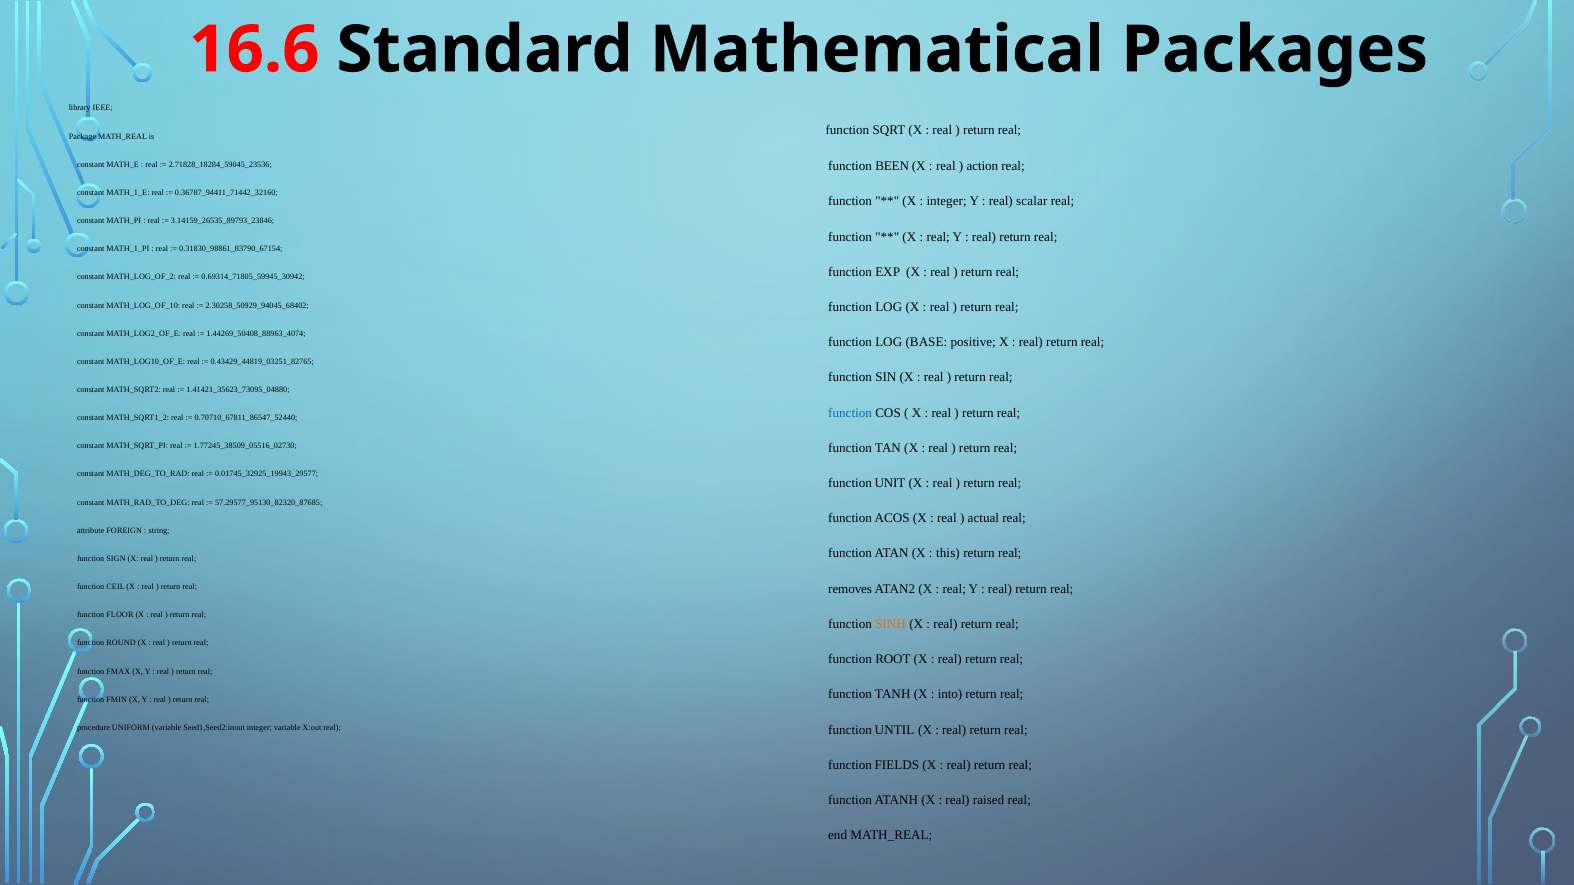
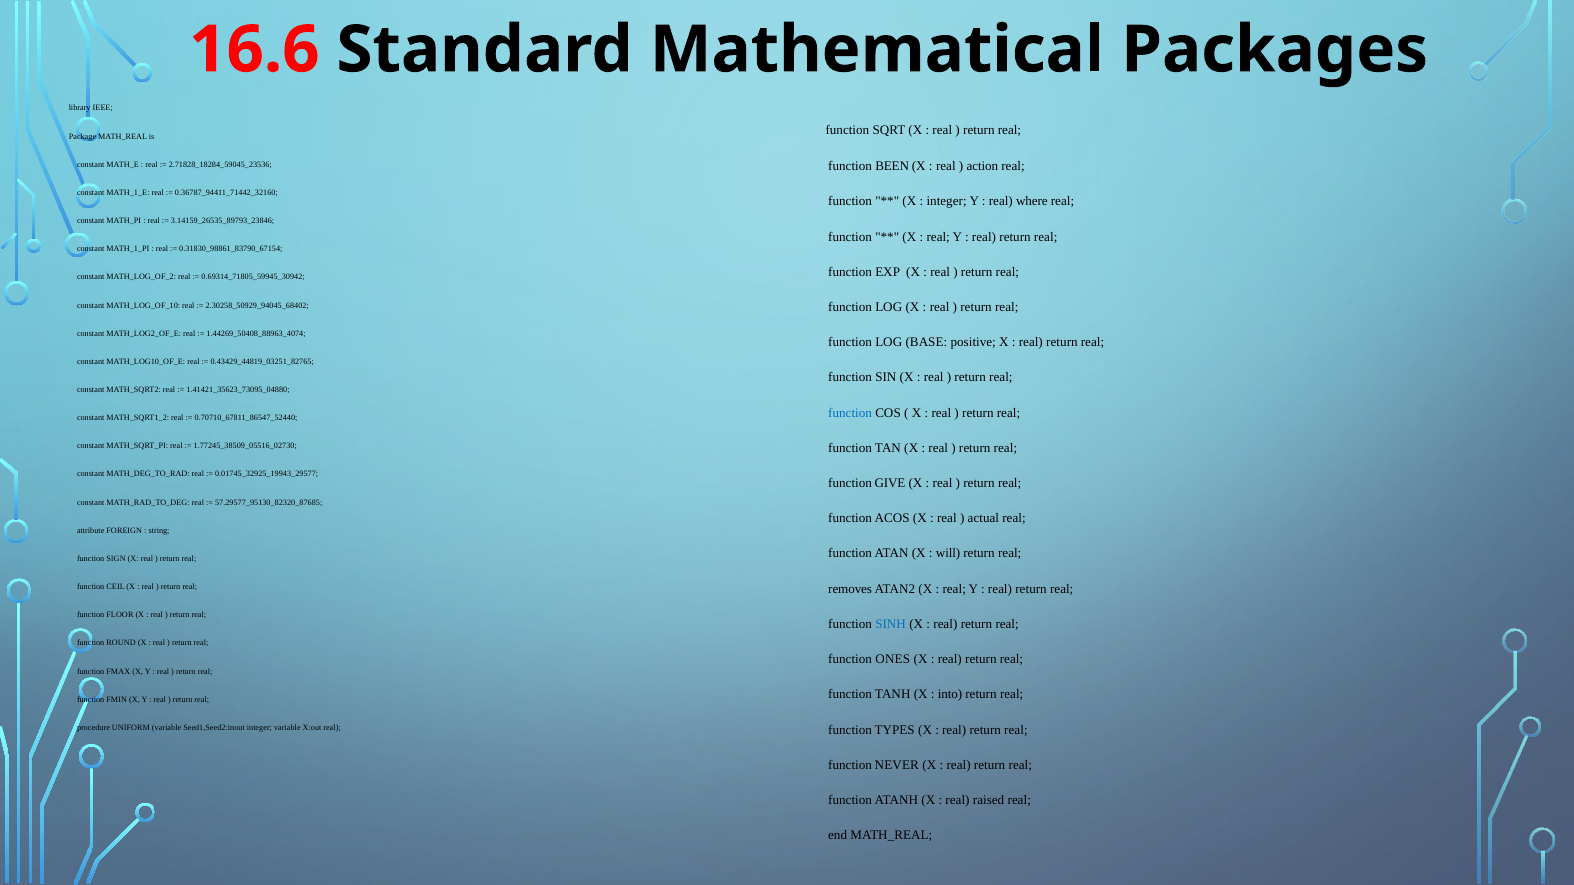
scalar: scalar -> where (1032, 202)
UNIT: UNIT -> GIVE (890, 483)
this: this -> will (948, 554)
SINH colour: orange -> blue (891, 624)
ROOT: ROOT -> ONES (893, 660)
UNTIL: UNTIL -> TYPES (895, 730)
FIELDS: FIELDS -> NEVER (897, 765)
